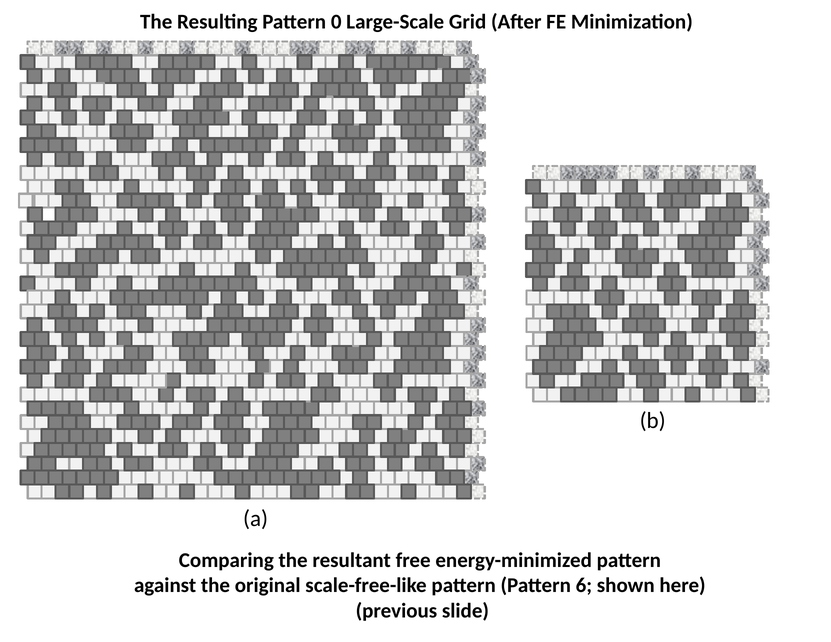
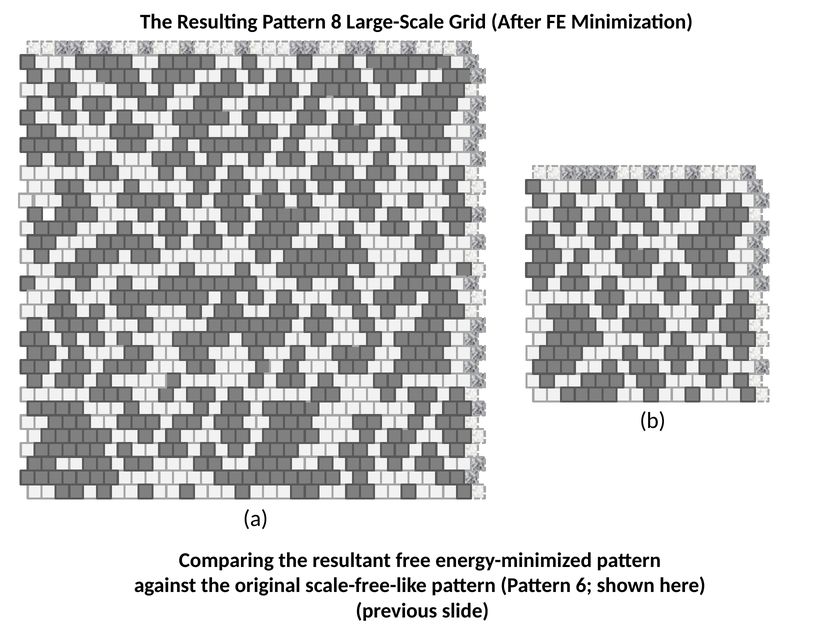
0: 0 -> 8 (336, 22)
